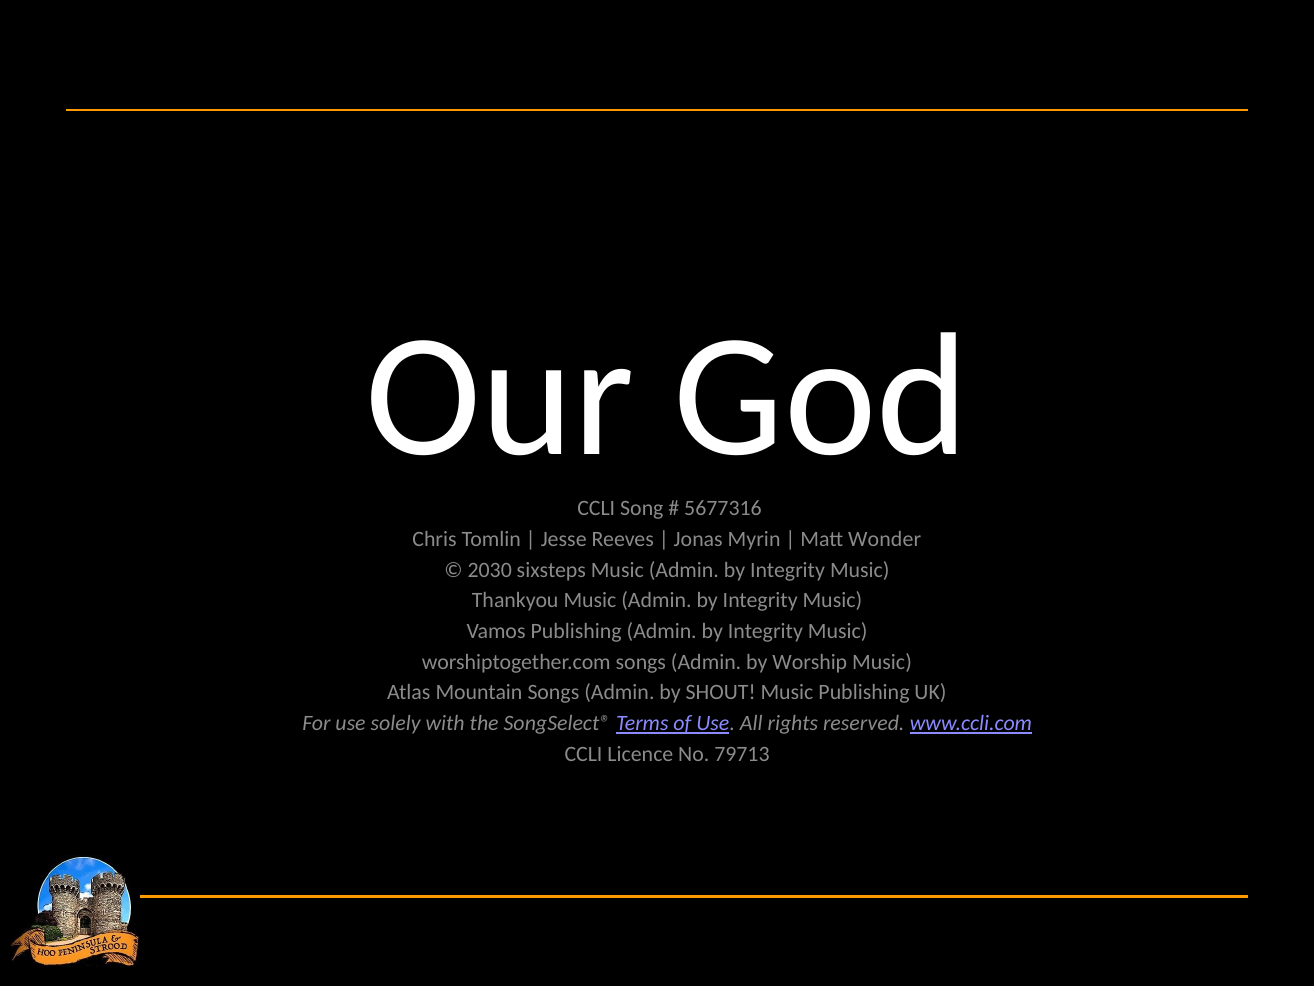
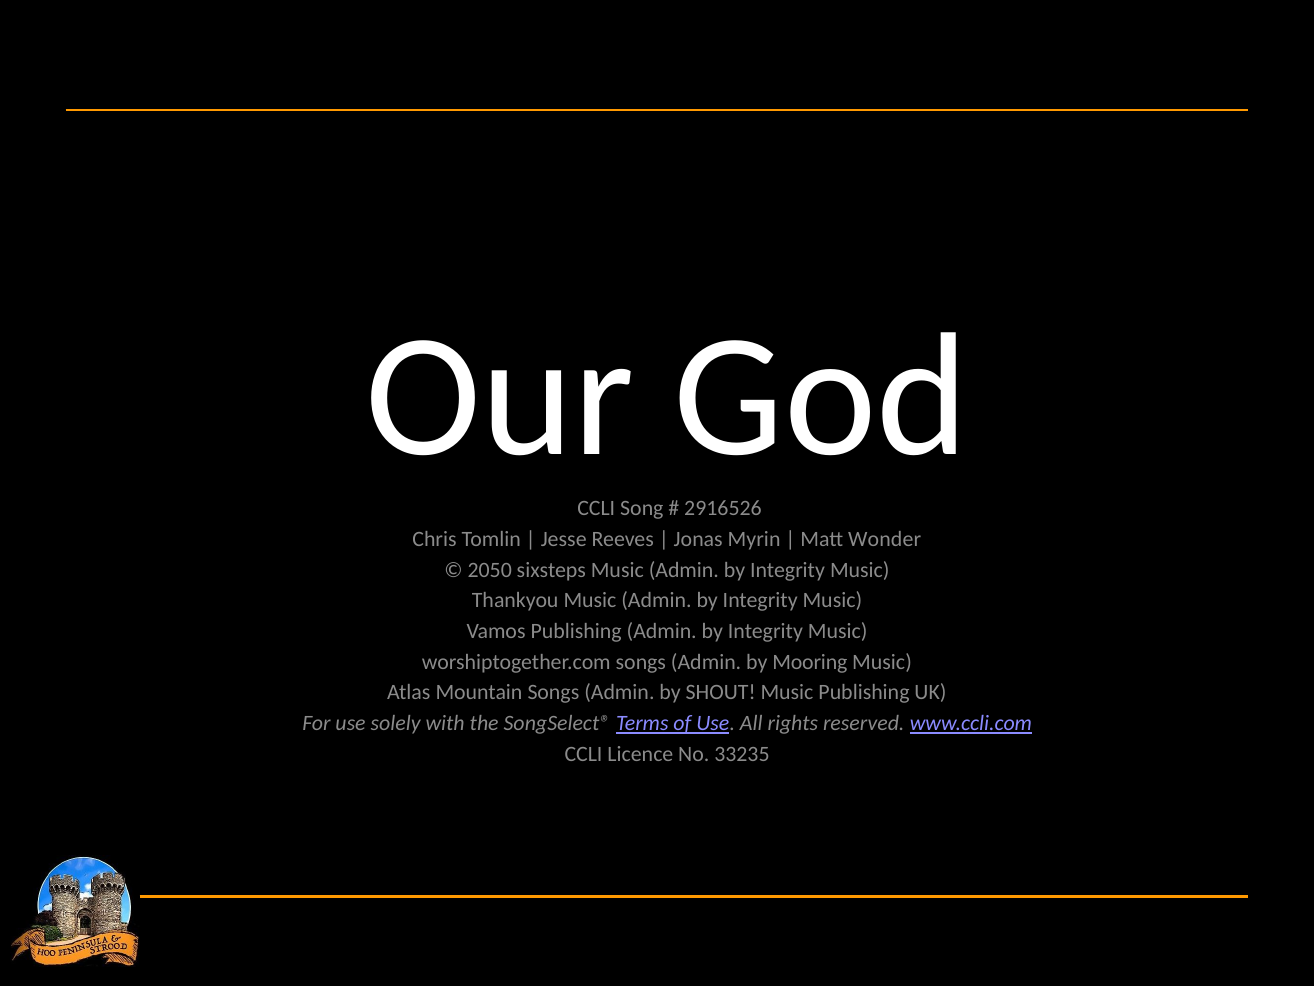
5677316: 5677316 -> 2916526 (723, 508)
2030: 2030 -> 2050 (490, 570)
Worship: Worship -> Mooring (810, 662)
79713: 79713 -> 33235 (742, 754)
